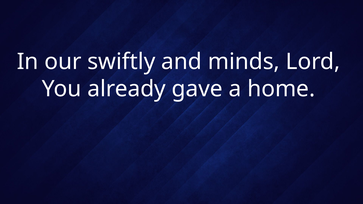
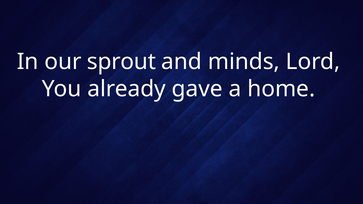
swiftly: swiftly -> sprout (121, 62)
